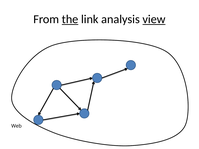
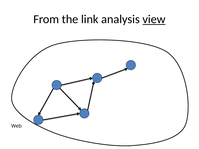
the underline: present -> none (70, 19)
